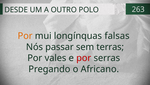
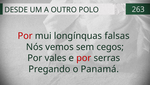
Por colour: orange -> red (25, 36)
passar: passar -> vemos (60, 47)
terras: terras -> cegos (110, 47)
Africano: Africano -> Panamá (100, 69)
